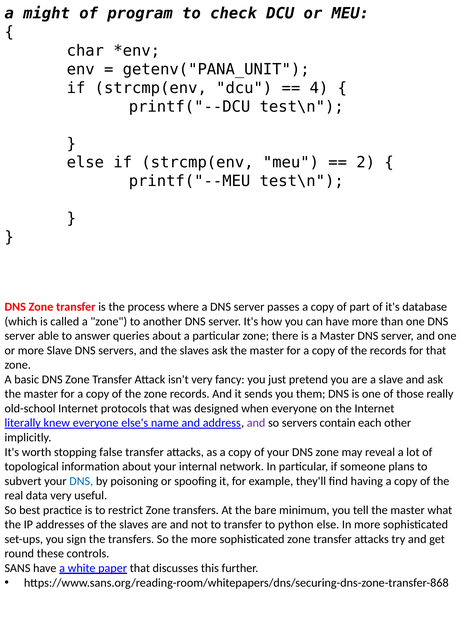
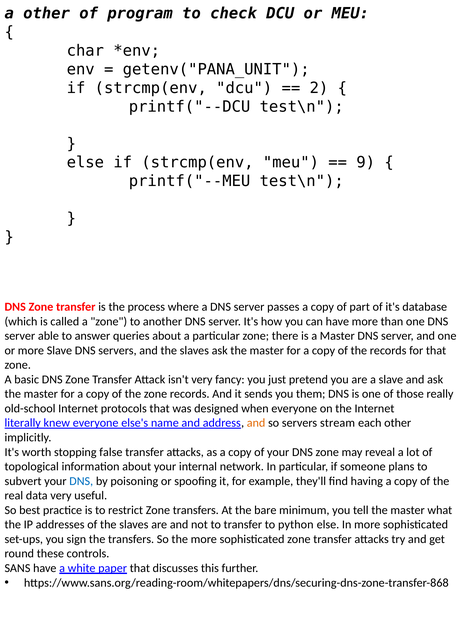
a might: might -> other (47, 13)
4: 4 -> 2 (319, 88)
2: 2 -> 9 (366, 163)
and colour: purple -> orange (256, 423)
contain: contain -> stream (338, 423)
